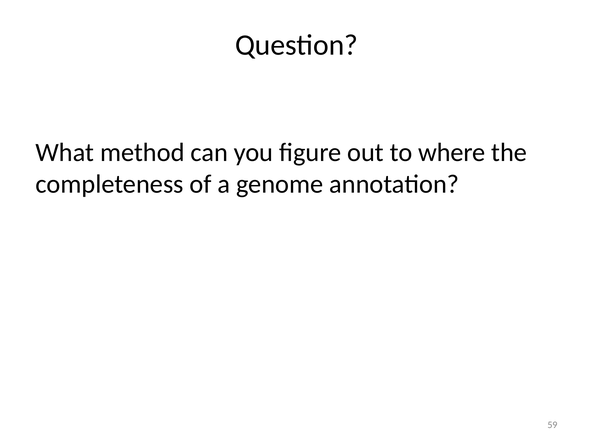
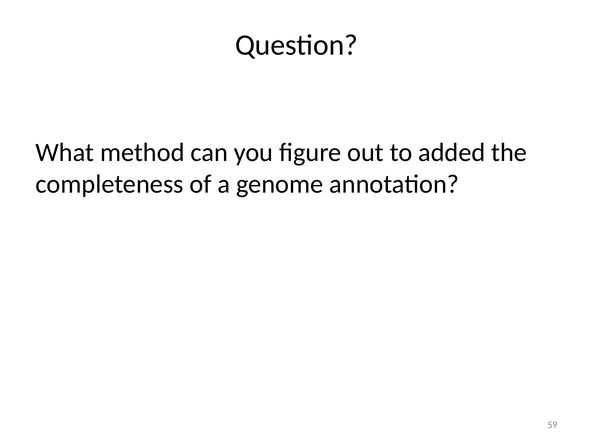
where: where -> added (452, 152)
